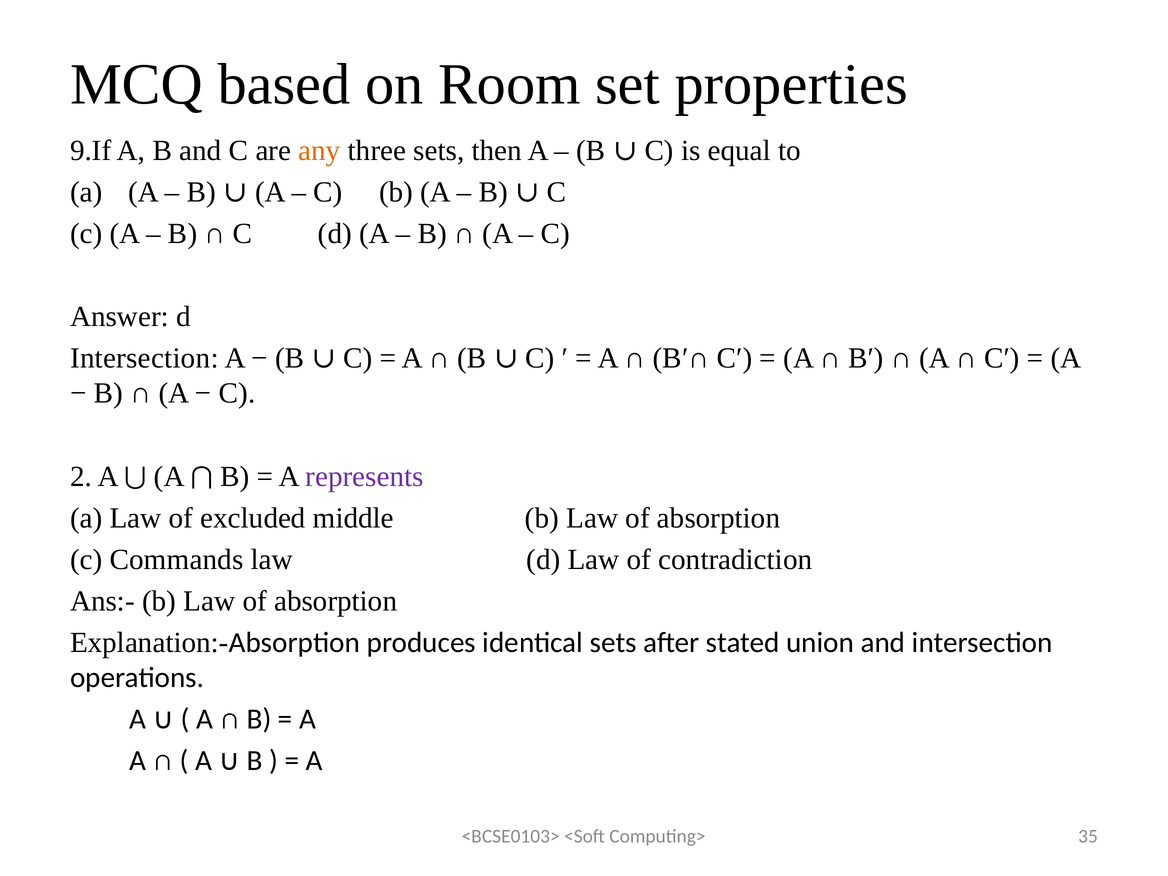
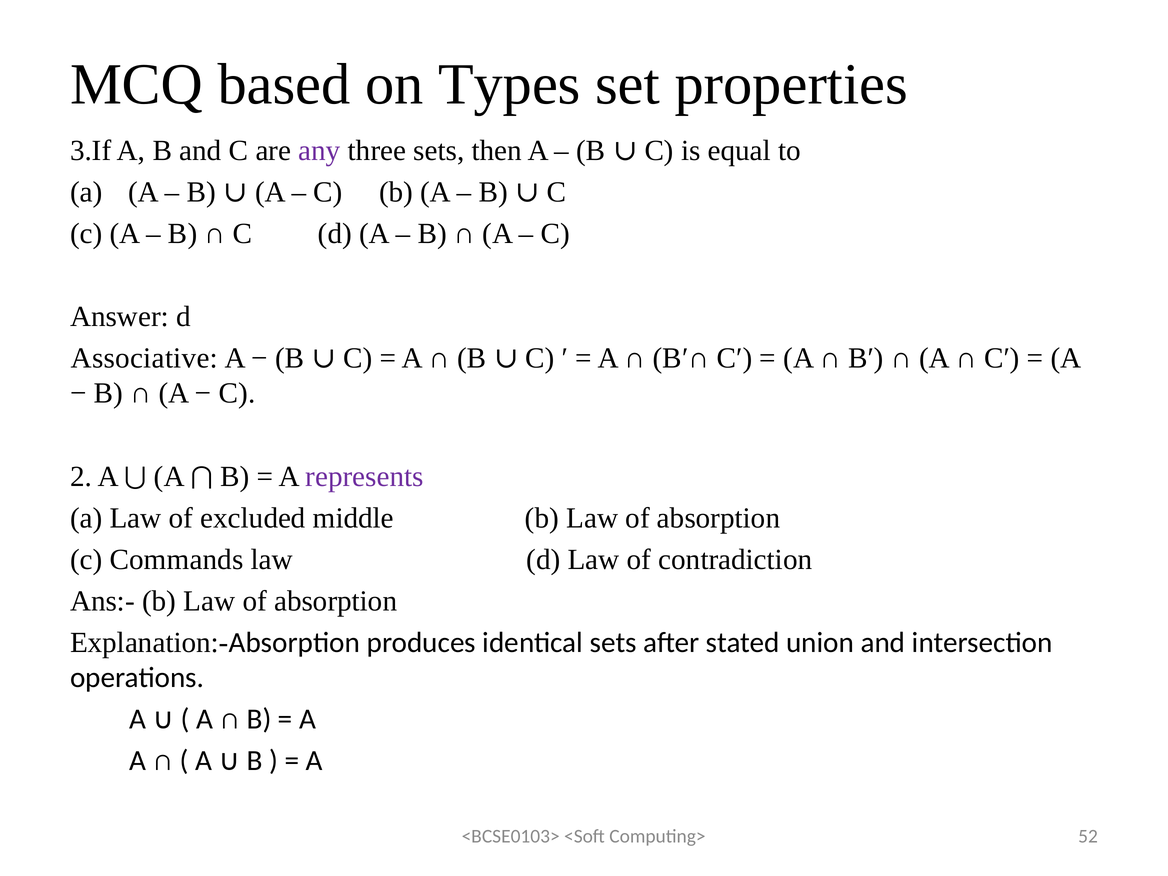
Room: Room -> Types (509, 84)
9.If: 9.If -> 3.If (91, 151)
any colour: orange -> purple (319, 151)
Intersection: Intersection -> Associative (144, 358)
35: 35 -> 52 (1088, 836)
